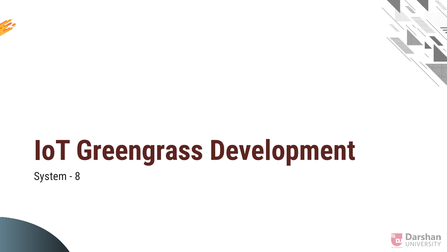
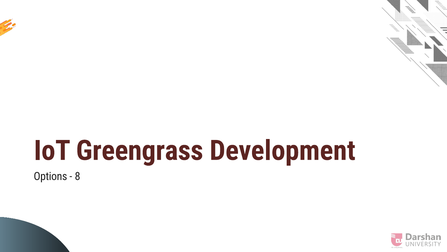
System: System -> Options (50, 176)
